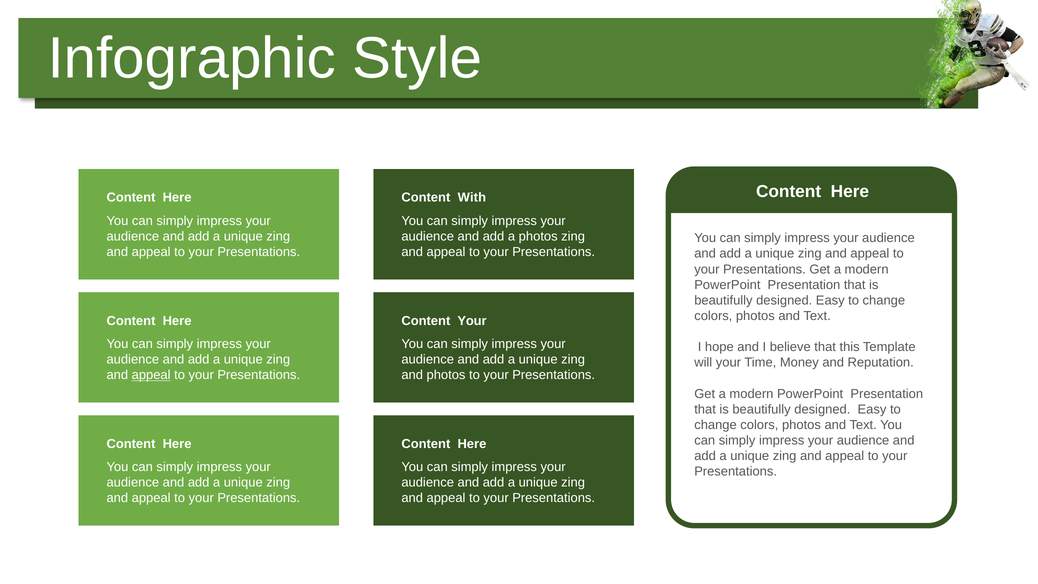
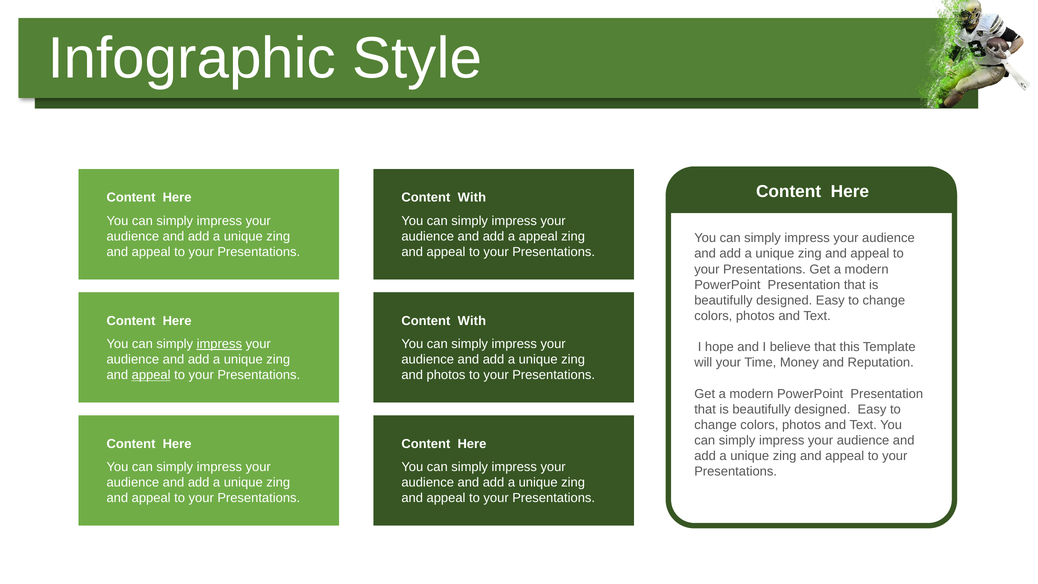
a photos: photos -> appeal (538, 236)
Your: Your -> With (472, 321)
impress underline: none -> present (219, 344)
